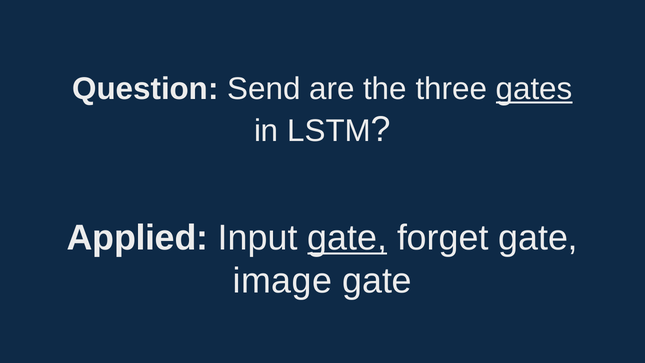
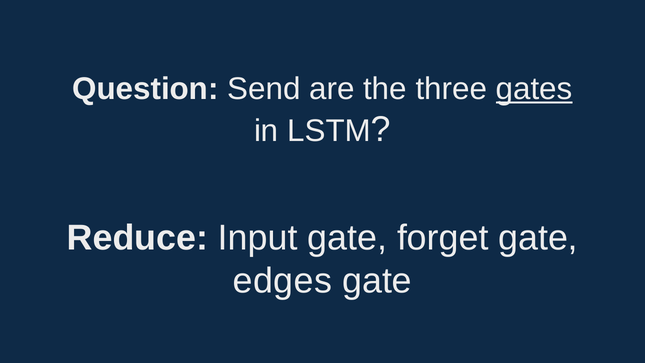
Applied: Applied -> Reduce (137, 238)
gate underline: present -> none (347, 238)
image: image -> edges (282, 281)
